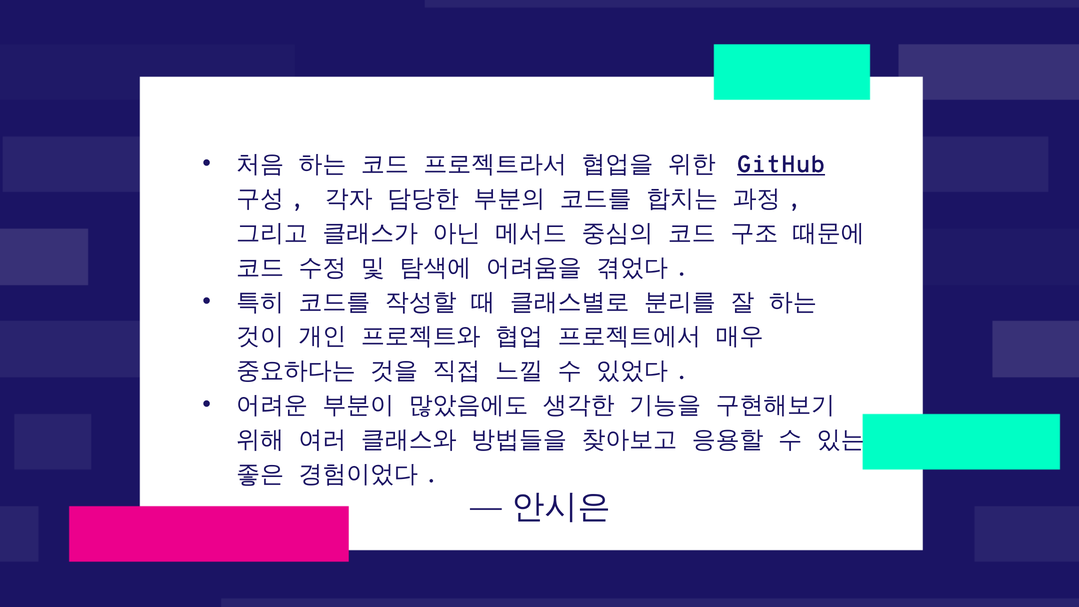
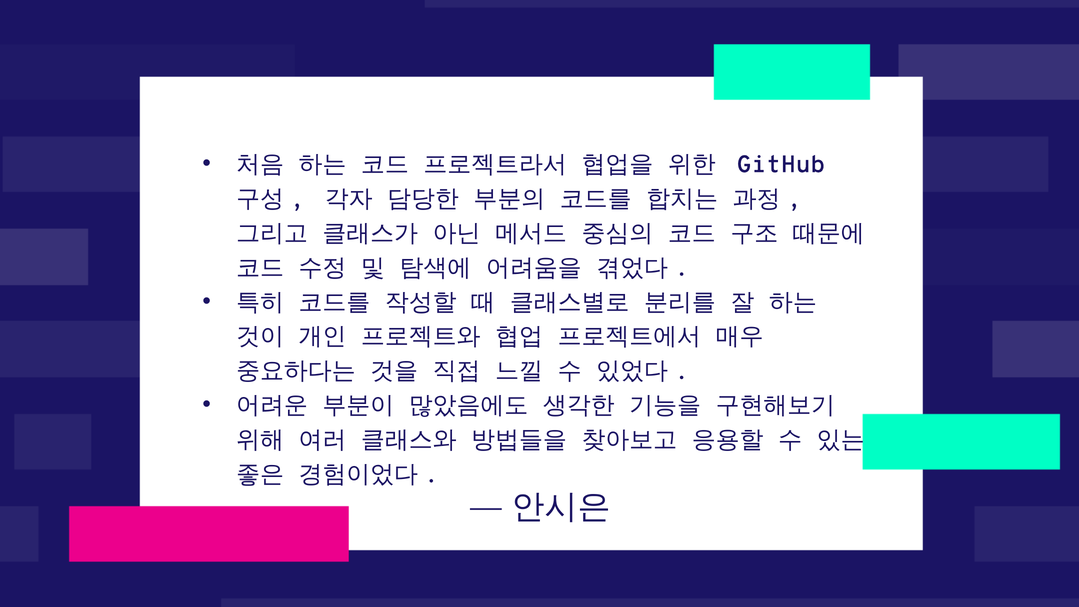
GitHub underline: present -> none (781, 164)
